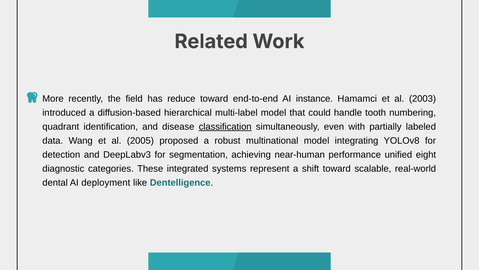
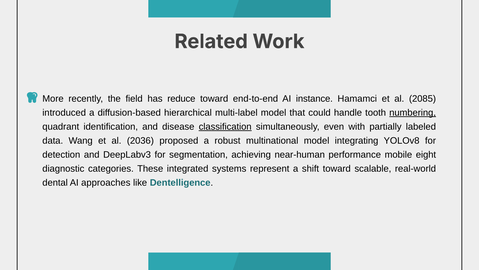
2003: 2003 -> 2085 (422, 99)
numbering underline: none -> present (413, 113)
2005: 2005 -> 2036 (140, 140)
unified: unified -> mobile (398, 154)
deployment: deployment -> approaches (106, 182)
